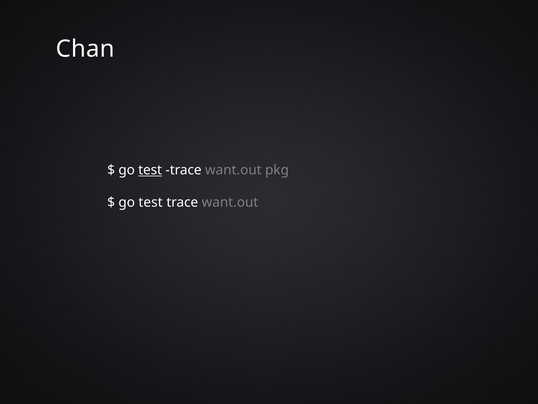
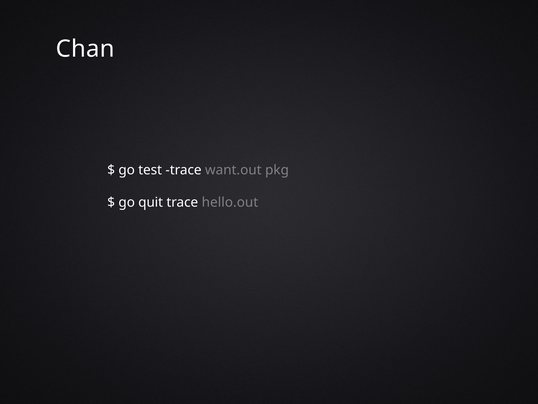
test underline: present -> none (150, 170)
test: test -> quit (151, 202)
want.out: want.out -> hello.out (230, 202)
